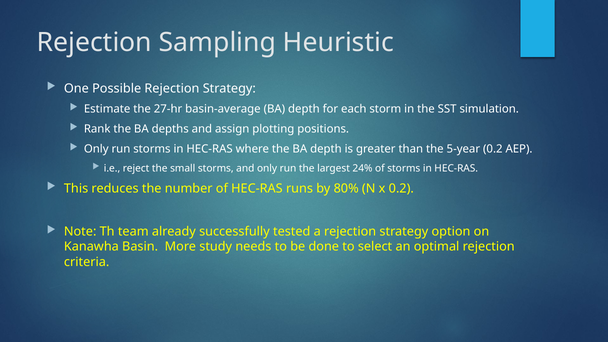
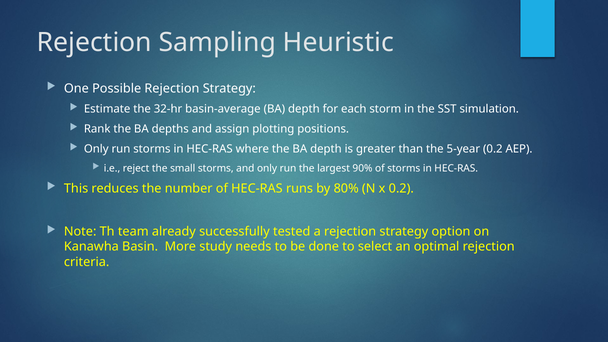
27-hr: 27-hr -> 32-hr (168, 109)
24%: 24% -> 90% (362, 168)
